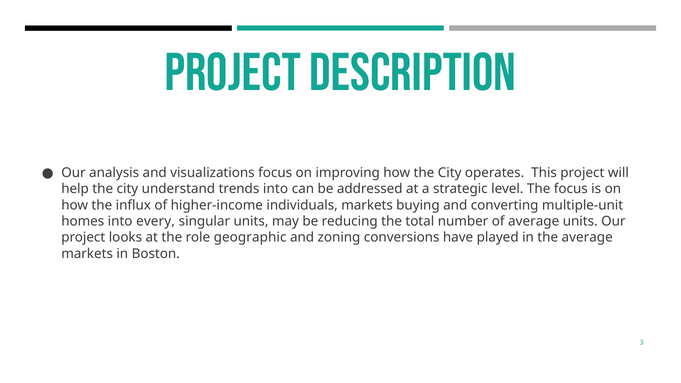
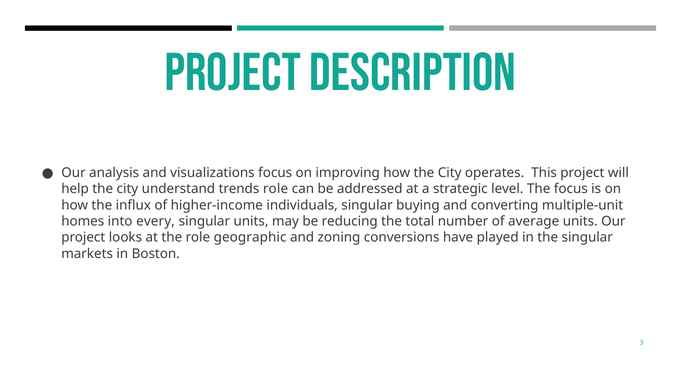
trends into: into -> role (276, 189)
individuals markets: markets -> singular (367, 205)
the average: average -> singular (587, 238)
